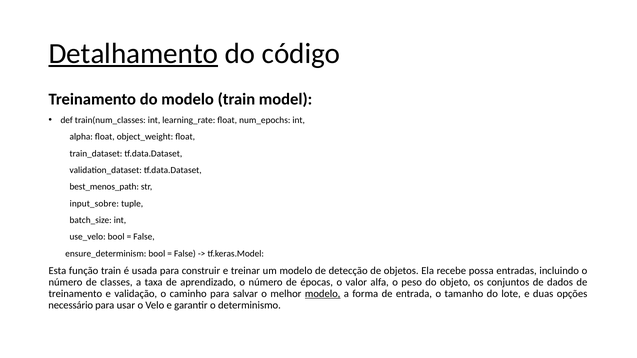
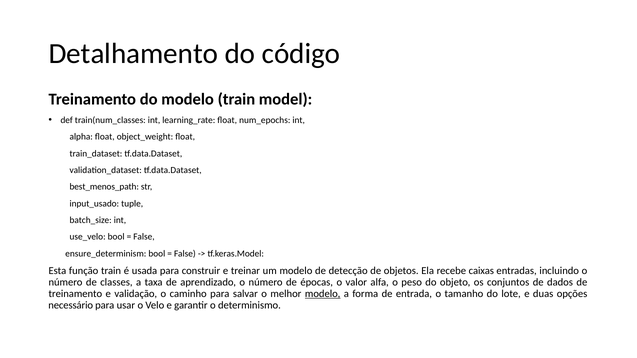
Detalhamento underline: present -> none (133, 54)
input_sobre: input_sobre -> input_usado (94, 204)
possa: possa -> caixas (481, 271)
